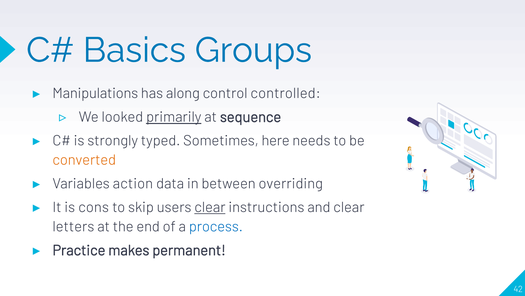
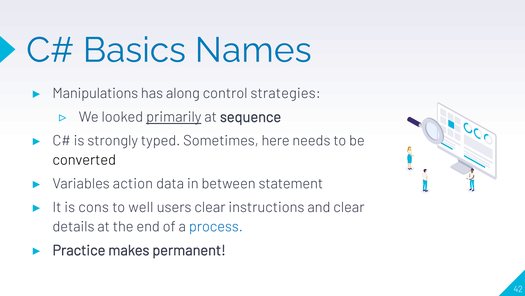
Groups: Groups -> Names (253, 50)
controlled: controlled -> strategies (286, 93)
converted colour: orange -> black (84, 160)
overriding: overriding -> statement (291, 183)
skip: skip -> well (141, 207)
clear underline: present -> none (210, 207)
letters: letters -> details (73, 226)
